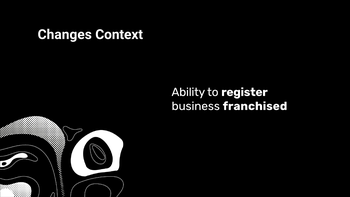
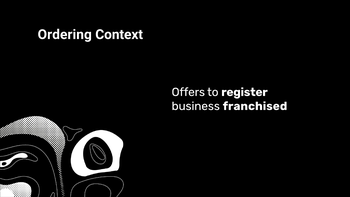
Changes: Changes -> Ordering (65, 35)
Ability: Ability -> Offers (188, 92)
